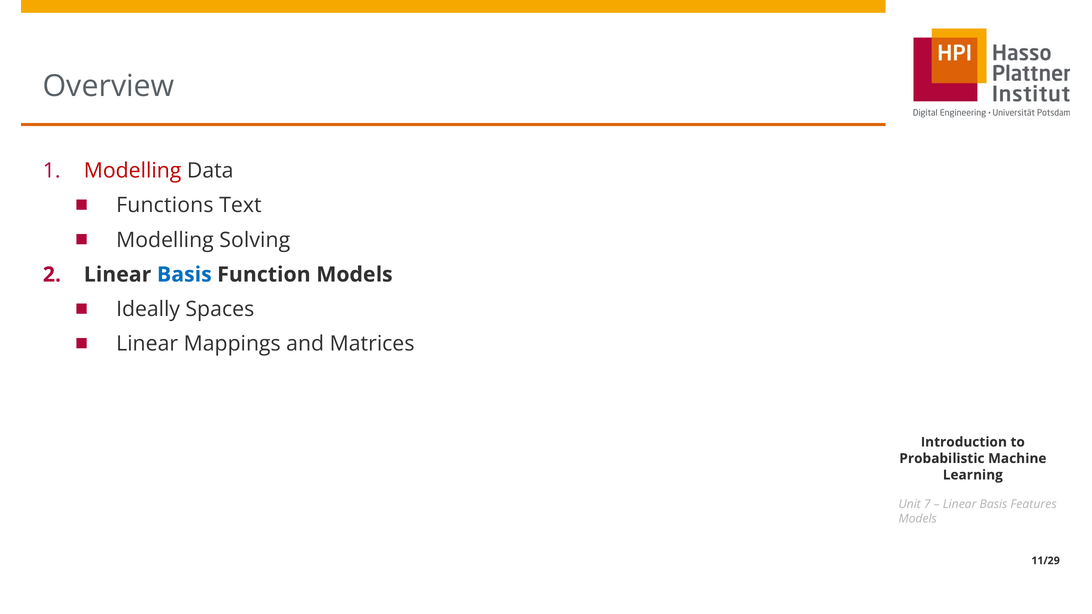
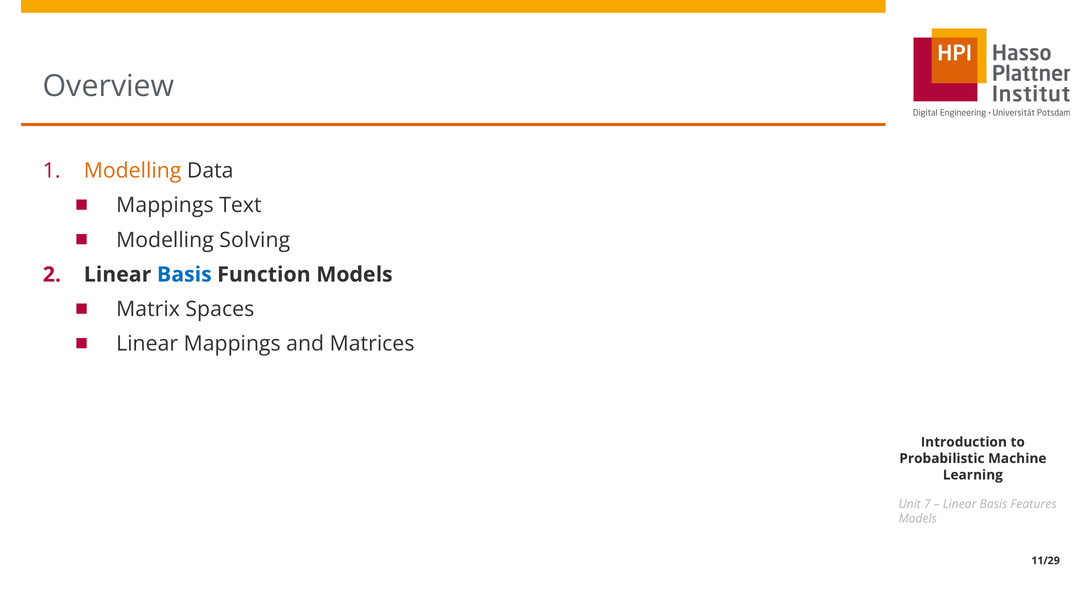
Modelling colour: red -> orange (133, 171)
Functions: Functions -> Mappings (165, 206)
Ideally: Ideally -> Matrix (148, 309)
